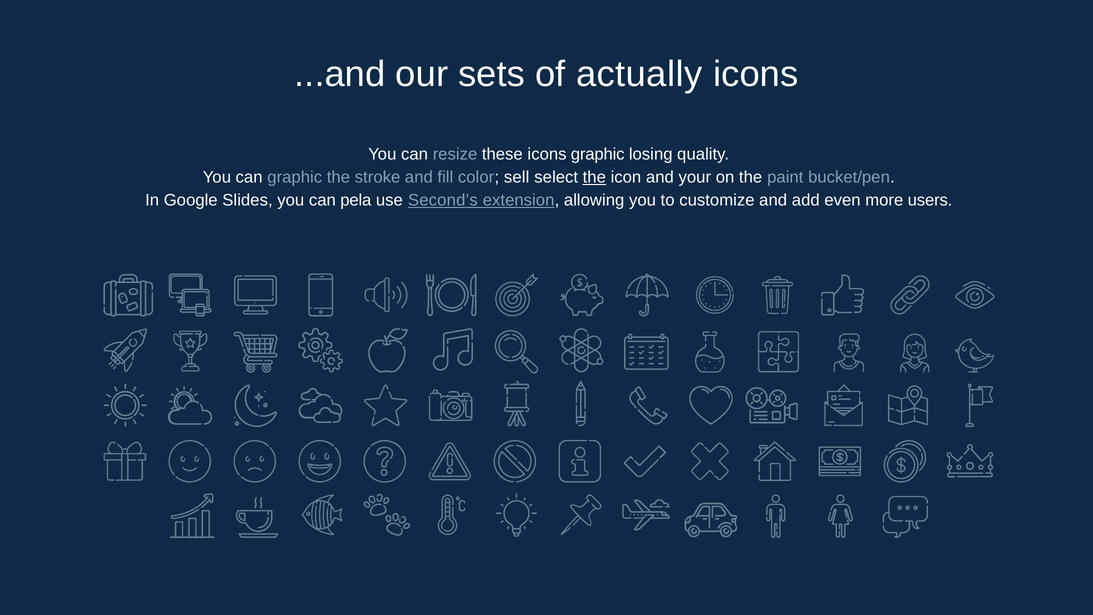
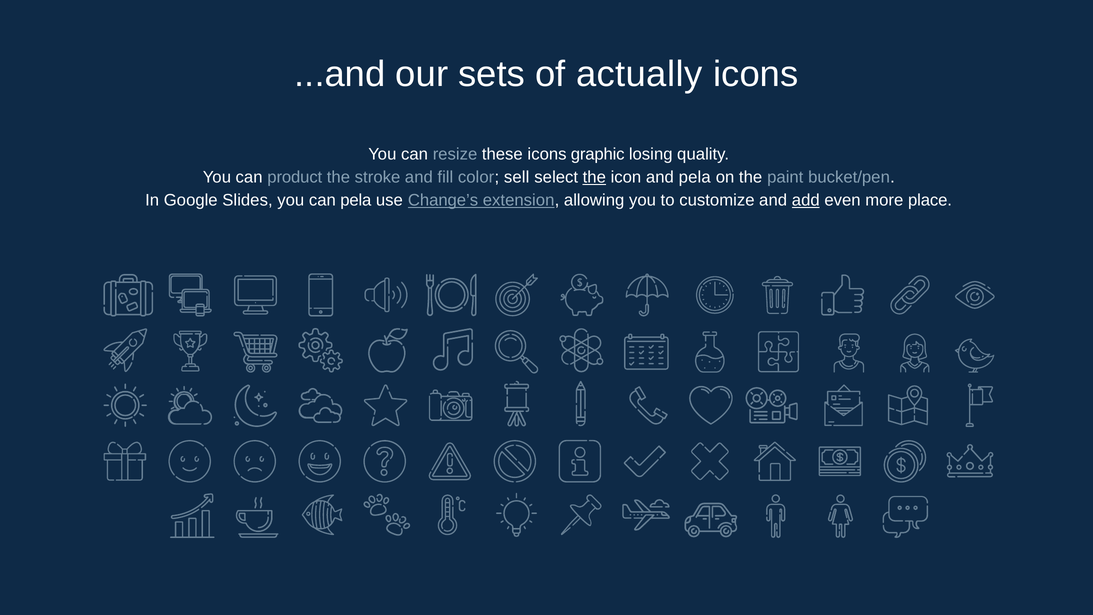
can graphic: graphic -> product (295, 177)
and your: your -> pela (695, 177)
Second’s: Second’s -> Change’s (443, 200)
add underline: none -> present (806, 200)
users: users -> place (930, 200)
